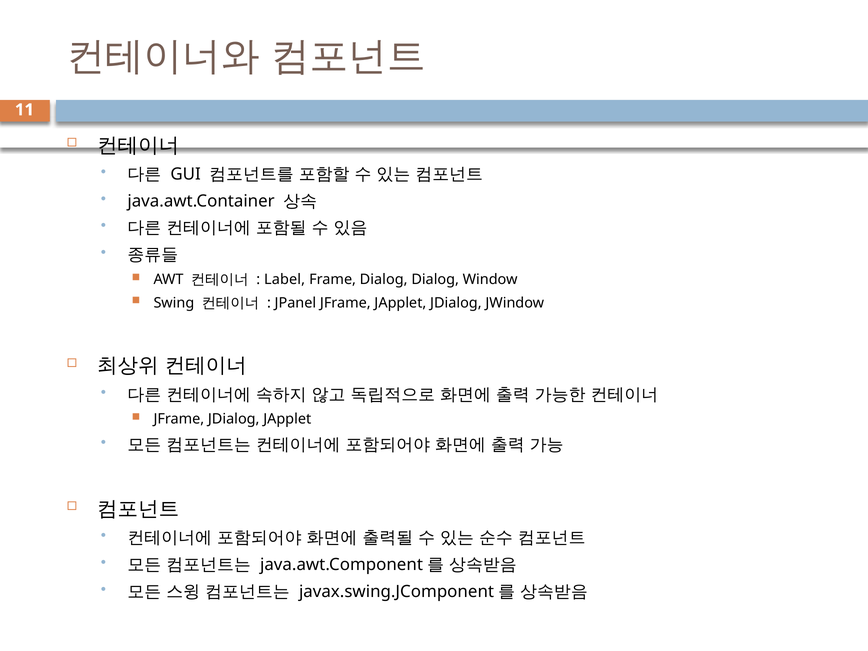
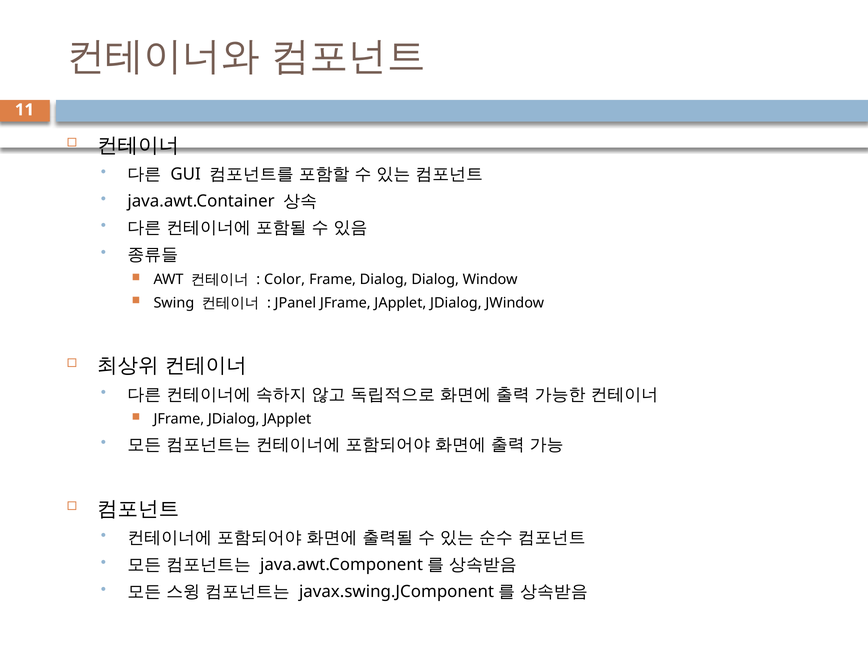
Label: Label -> Color (285, 279)
